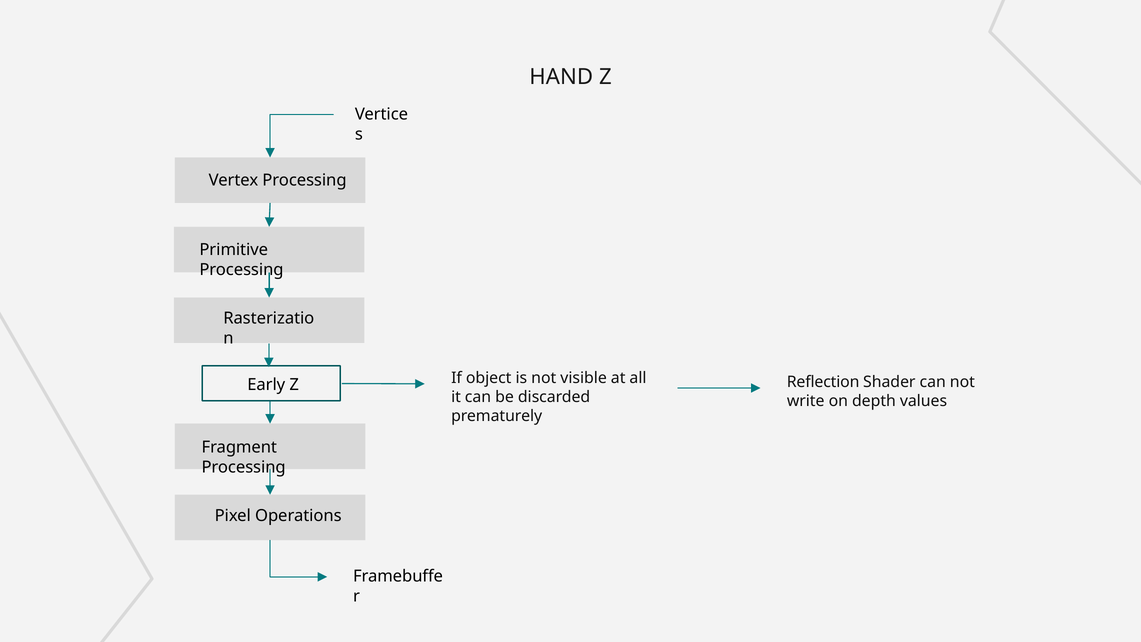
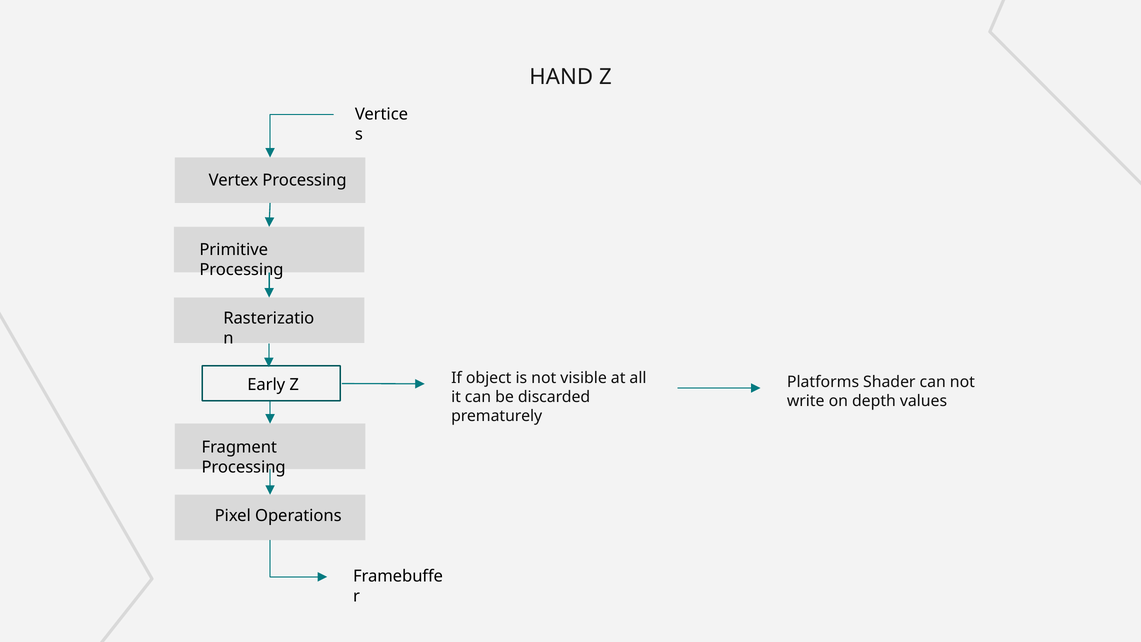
Reflection: Reflection -> Platforms (823, 382)
